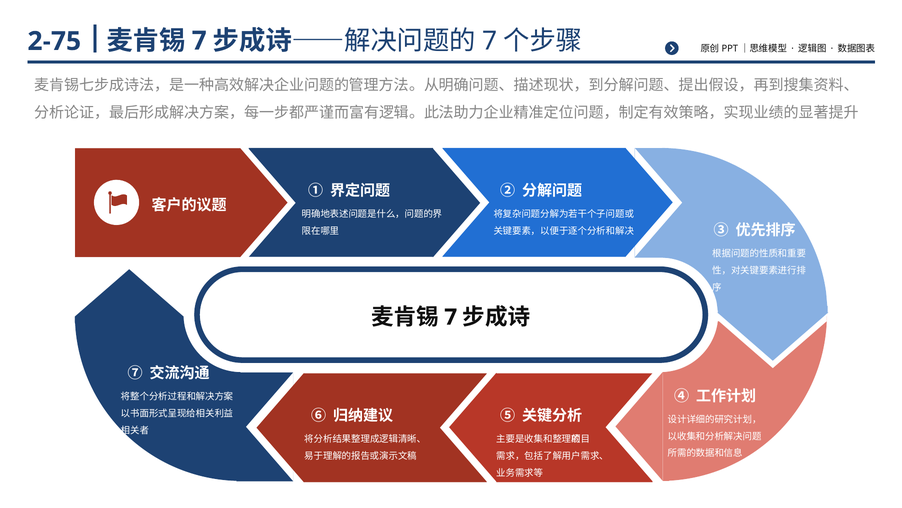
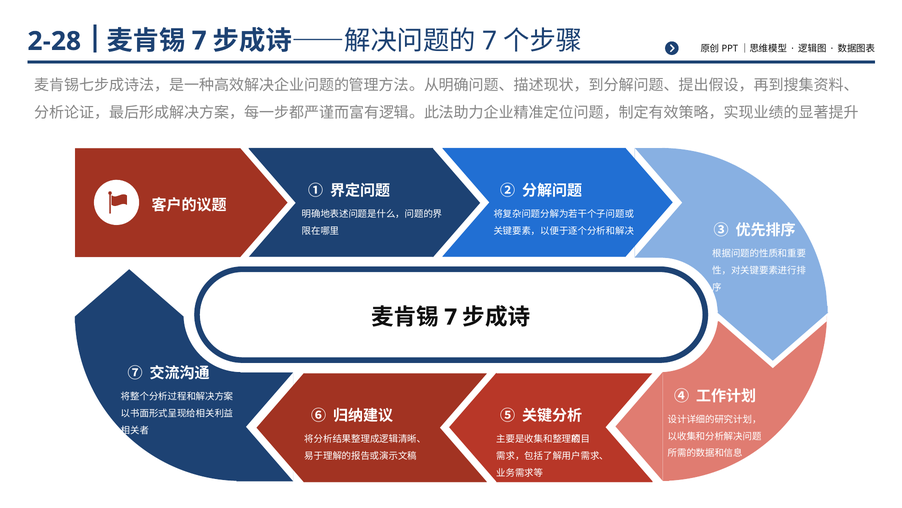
2-75: 2-75 -> 2-28 (54, 41)
